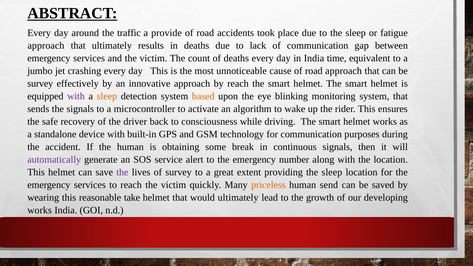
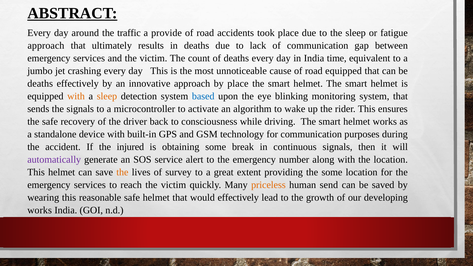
road approach: approach -> equipped (344, 71)
survey: survey -> deaths (40, 84)
by reach: reach -> place (238, 84)
with colour: purple -> orange (76, 96)
based colour: orange -> blue (203, 96)
the human: human -> injured (130, 147)
the colour: purple -> orange (122, 172)
providing the sleep: sleep -> some (332, 172)
reasonable take: take -> safe (132, 198)
would ultimately: ultimately -> effectively (238, 198)
